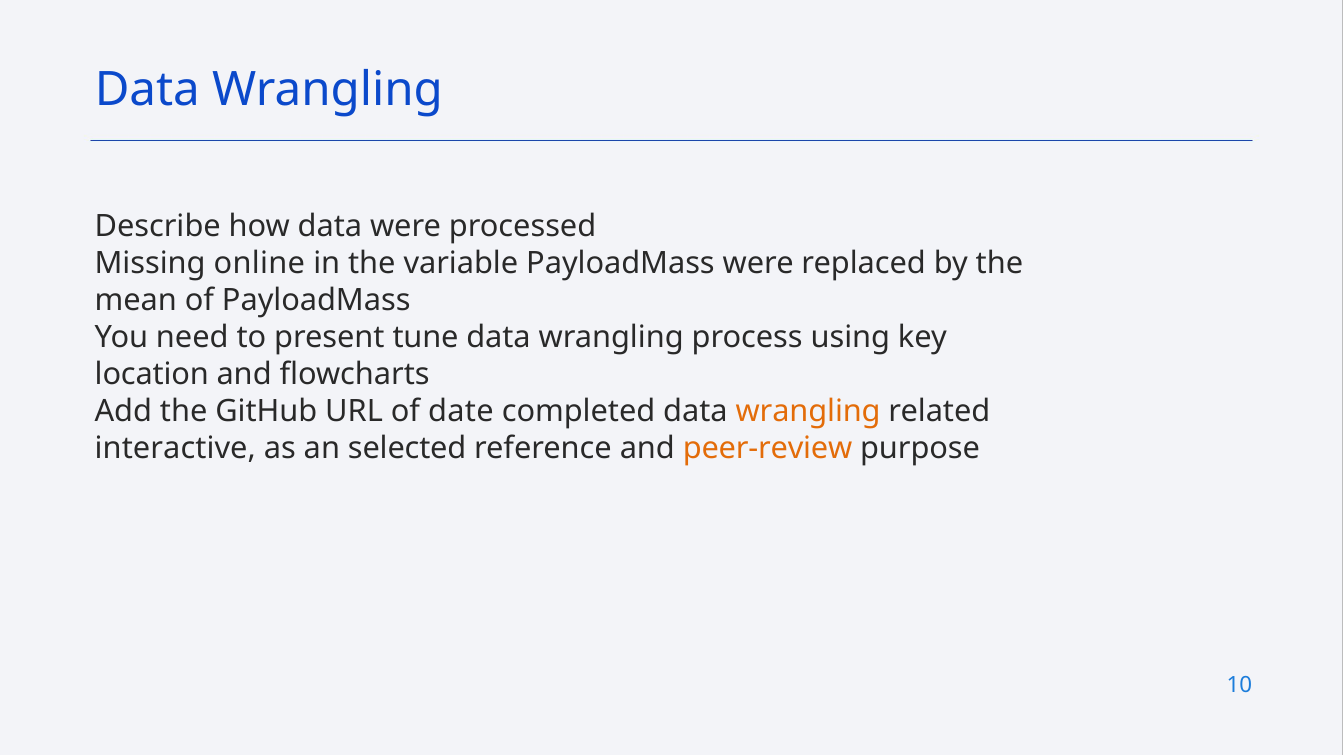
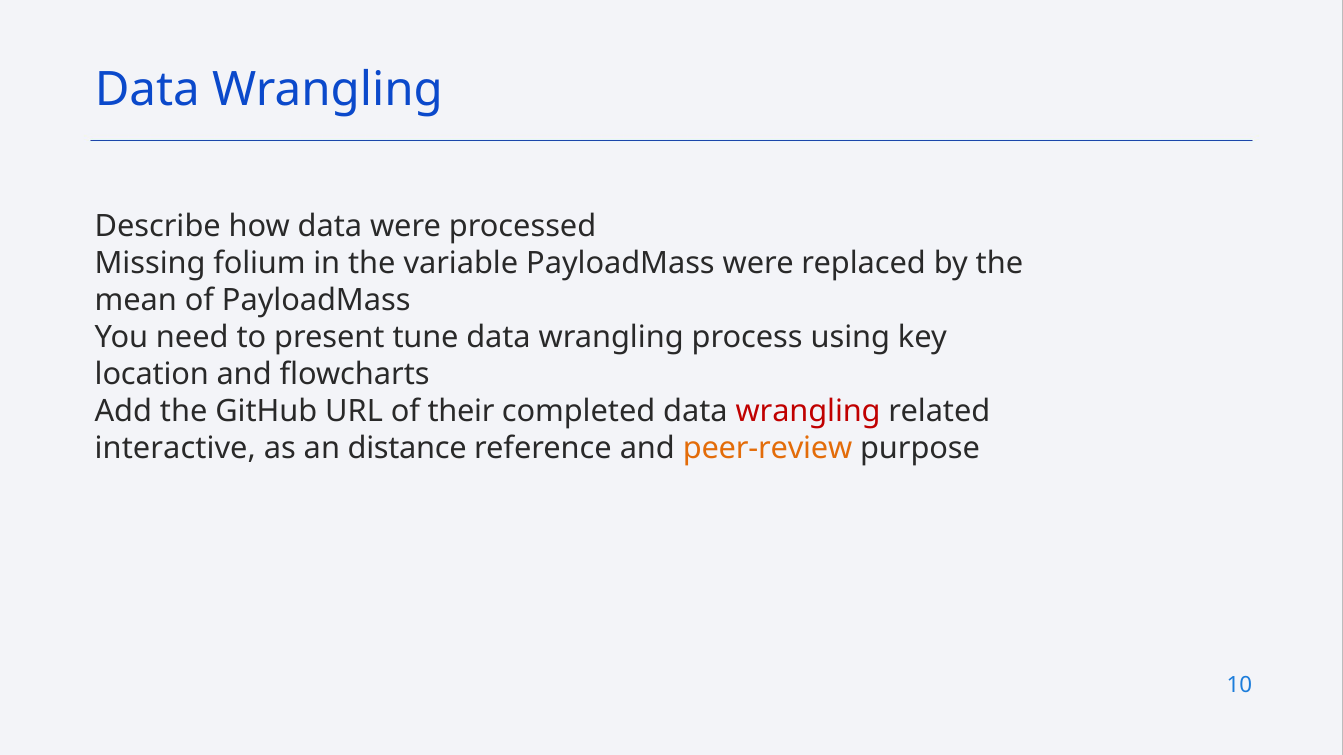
online: online -> folium (260, 264)
date: date -> their (461, 411)
wrangling colour: orange -> red (808, 411)
selected: selected -> distance (407, 448)
